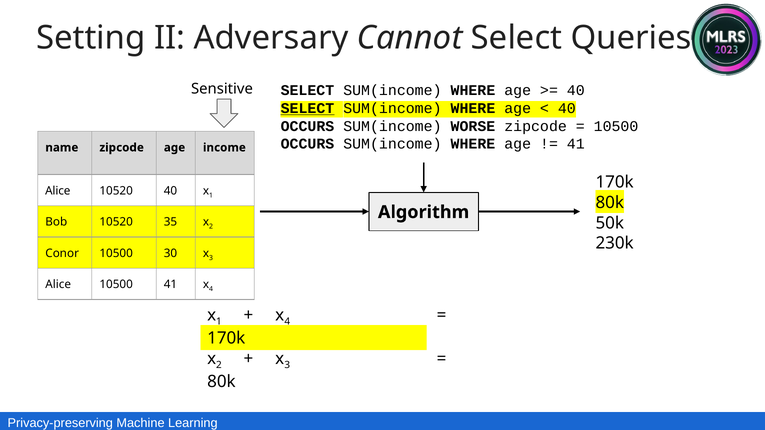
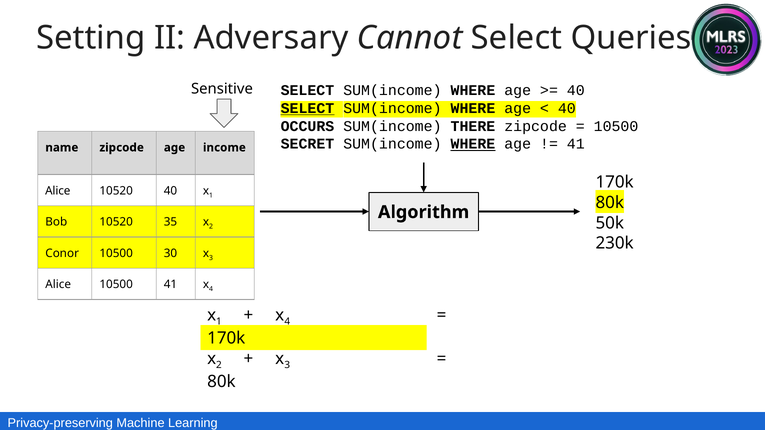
WORSE: WORSE -> THERE (473, 126)
OCCURS: OCCURS -> SECRET (307, 144)
WHERE underline: none -> present (473, 144)
